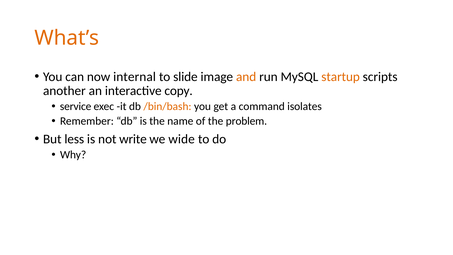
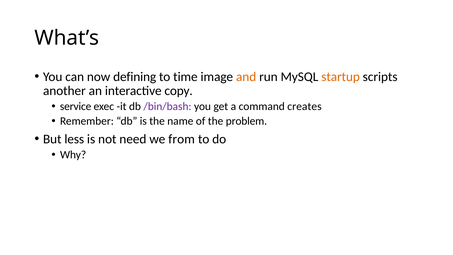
What’s colour: orange -> black (67, 38)
internal: internal -> defining (135, 77)
slide: slide -> time (185, 77)
/bin/bash colour: orange -> purple (167, 106)
isolates: isolates -> creates (304, 106)
write: write -> need (133, 139)
wide: wide -> from (182, 139)
